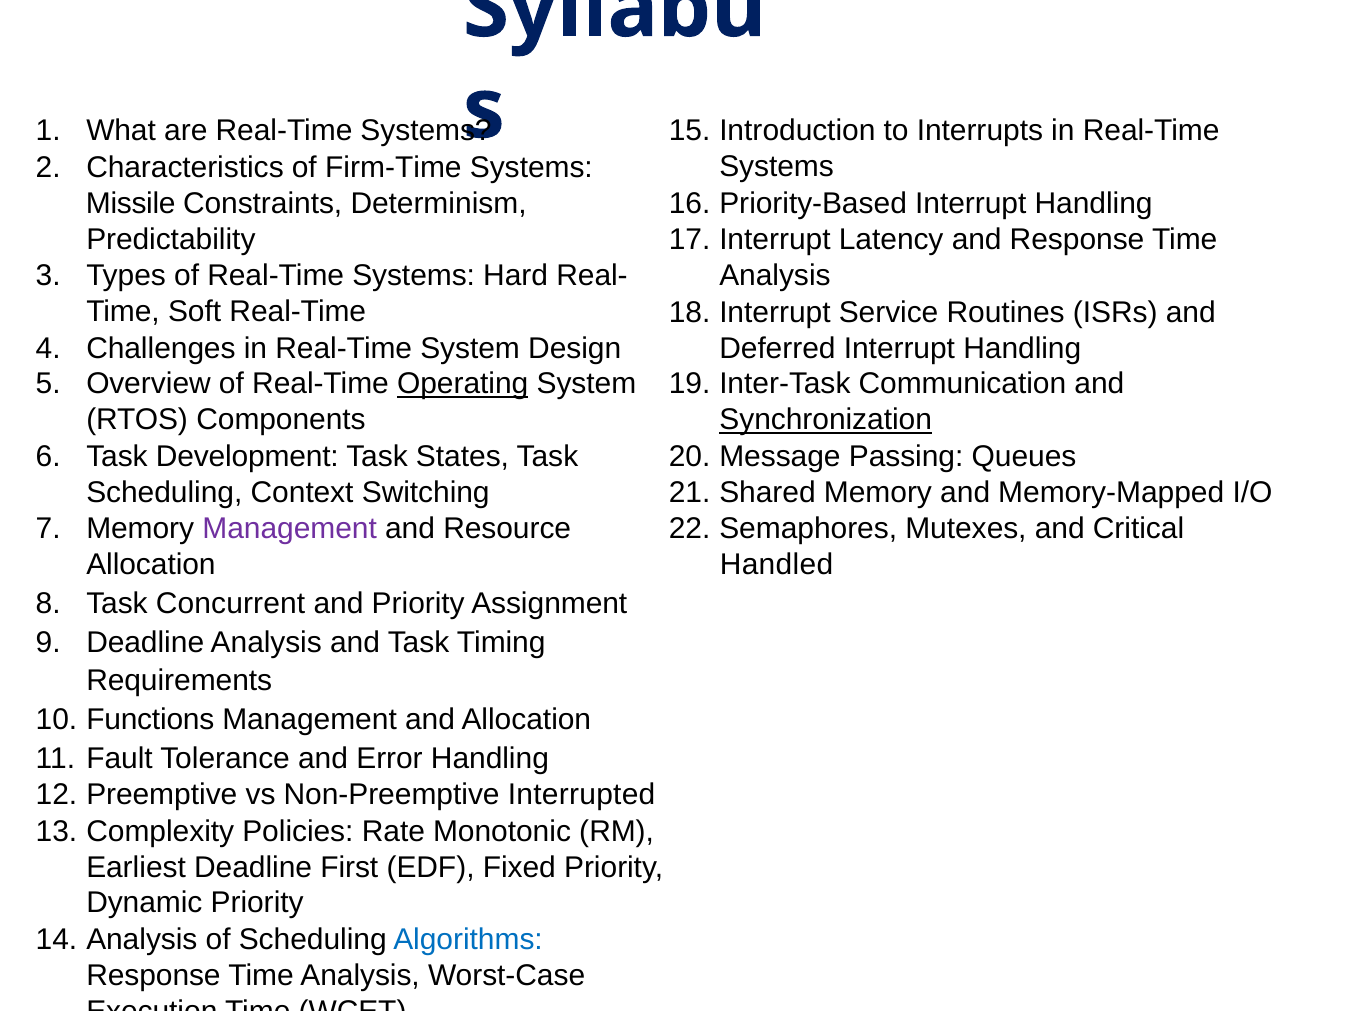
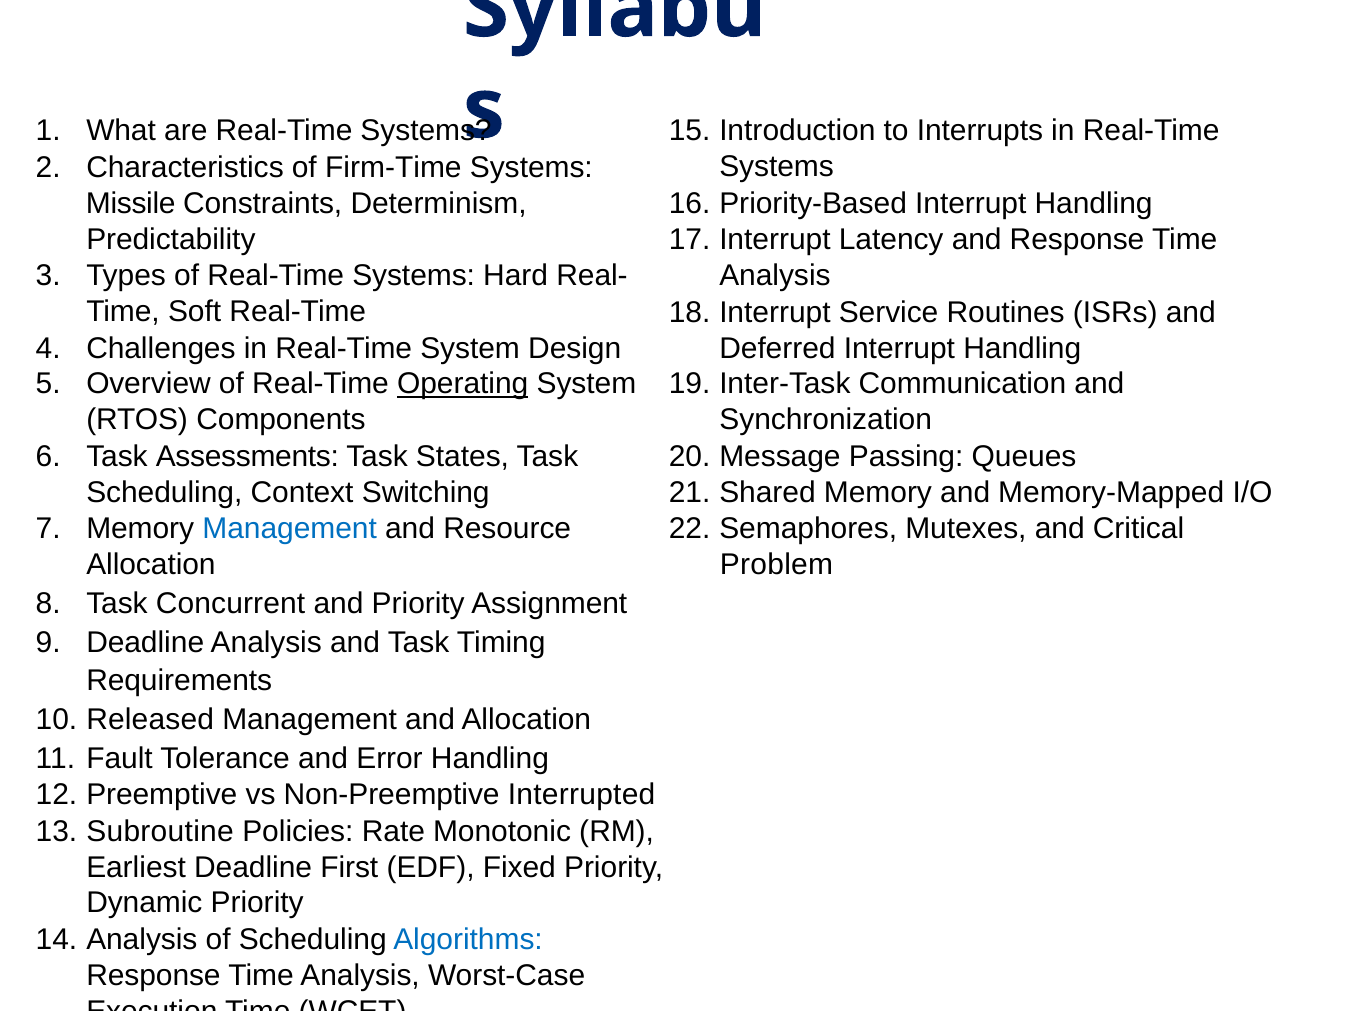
Synchronization underline: present -> none (826, 420)
Development: Development -> Assessments (247, 457)
Management colour: purple -> blue (290, 529)
Handled: Handled -> Problem (777, 565)
Functions: Functions -> Released (150, 720)
Complexity: Complexity -> Subroutine (160, 832)
